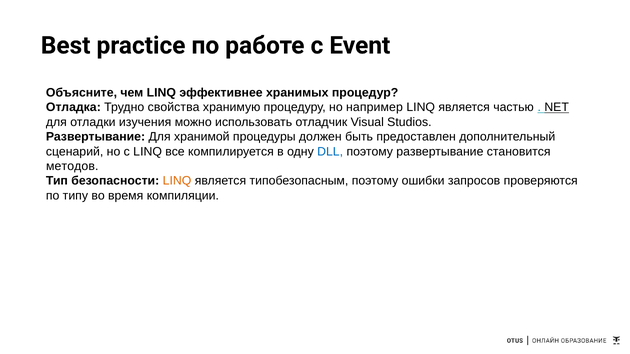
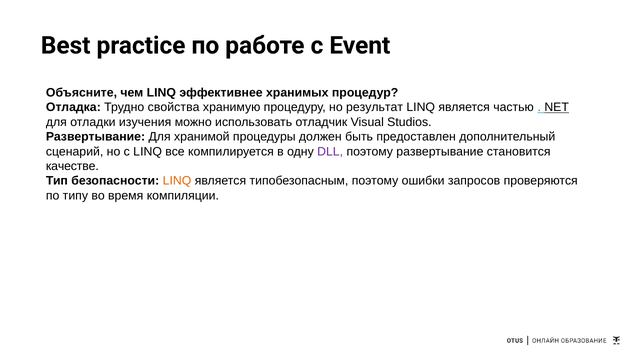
например: например -> результат (375, 108)
DLL colour: blue -> purple (330, 152)
методов: методов -> качестве (72, 166)
